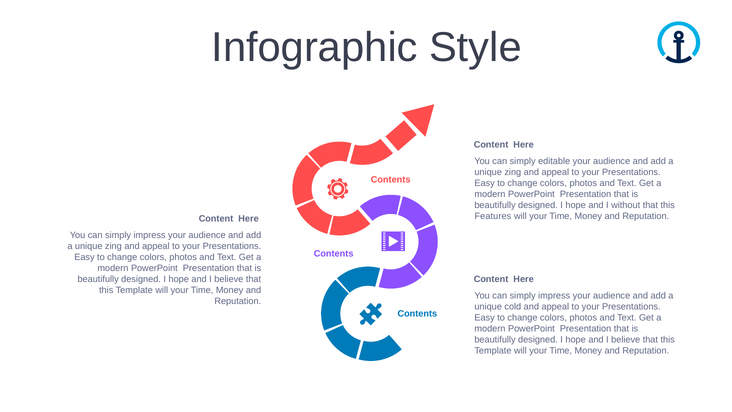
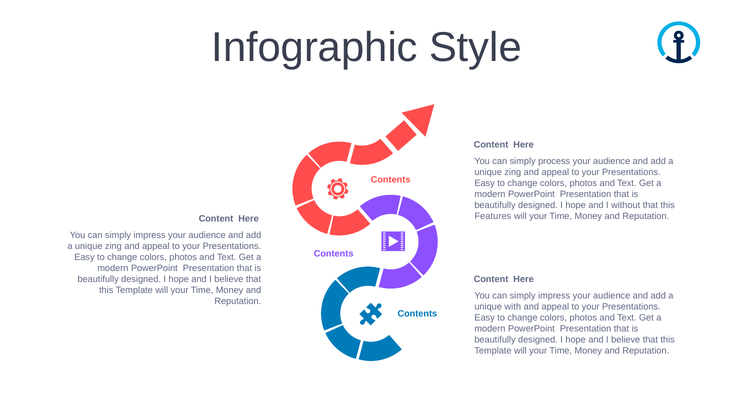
editable: editable -> process (554, 161)
cold: cold -> with (513, 307)
